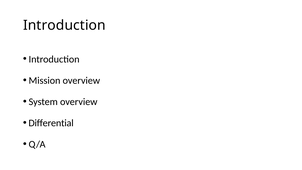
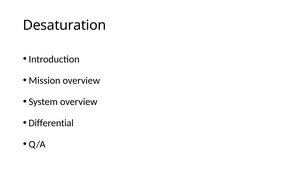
Introduction: Introduction -> Desaturation (65, 25)
